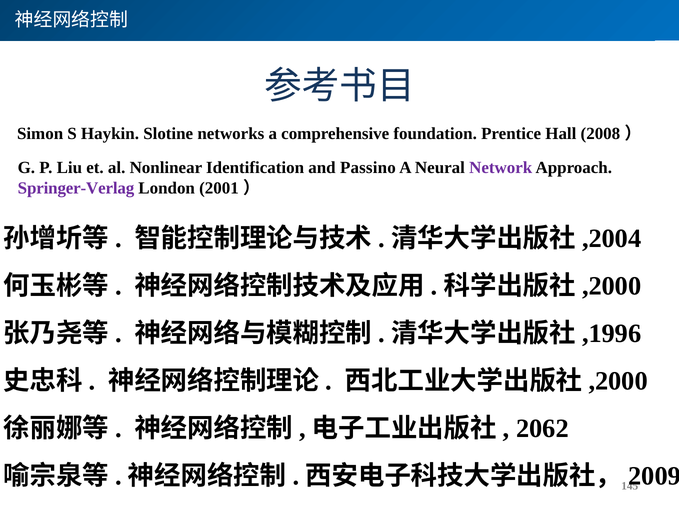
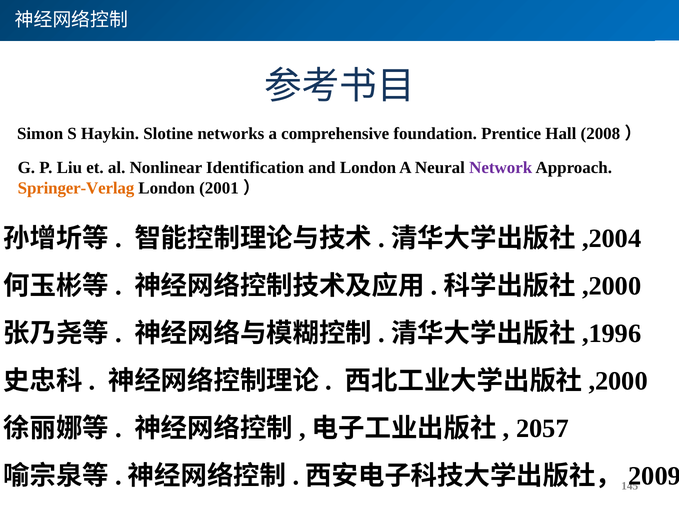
and Passino: Passino -> London (368, 168)
Springer-Verlag colour: purple -> orange (76, 188)
2062: 2062 -> 2057 (542, 429)
